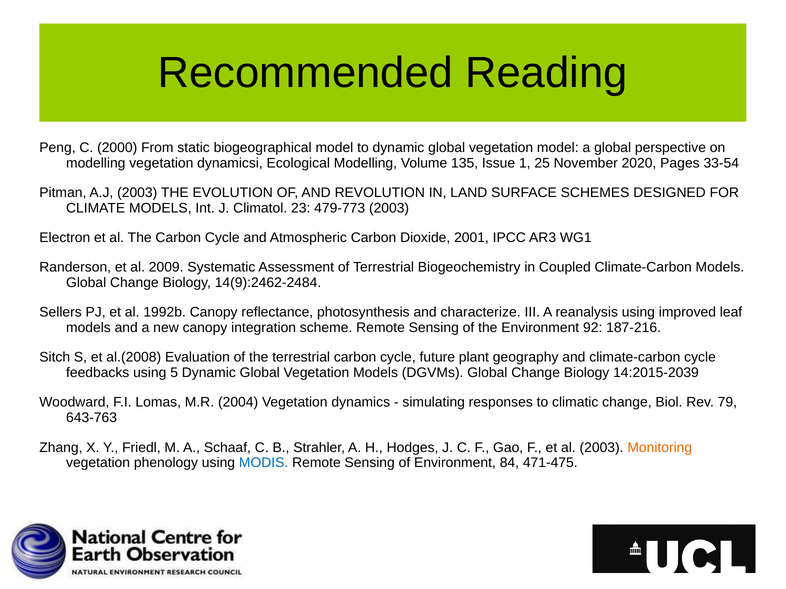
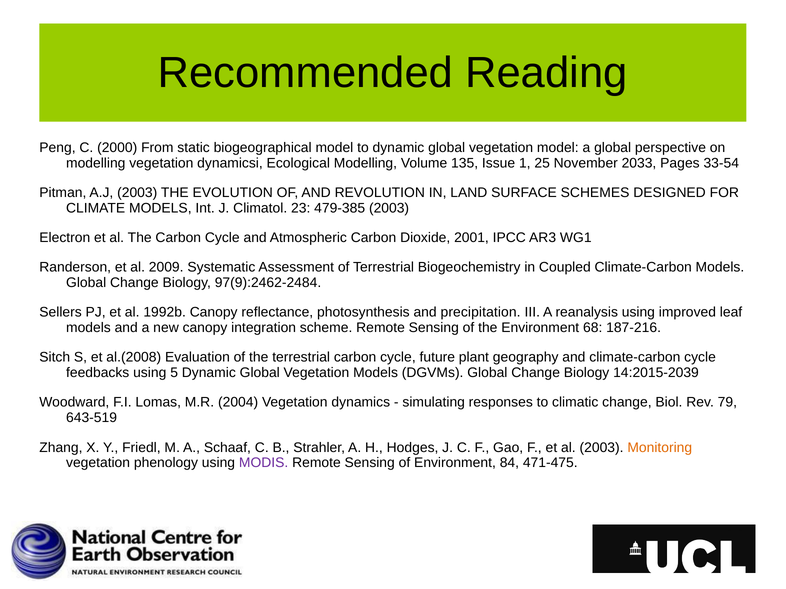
2020: 2020 -> 2033 (639, 163)
479-773: 479-773 -> 479-385 (340, 208)
14(9):2462-2484: 14(9):2462-2484 -> 97(9):2462-2484 (268, 283)
characterize: characterize -> precipitation (481, 313)
92: 92 -> 68 (593, 328)
643-763: 643-763 -> 643-519 (92, 418)
MODIS colour: blue -> purple (264, 463)
